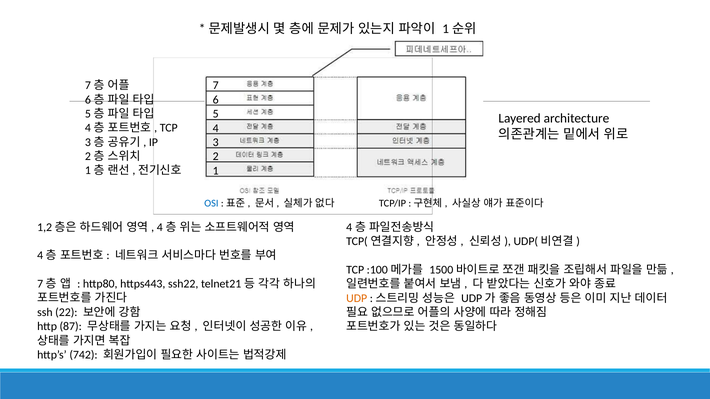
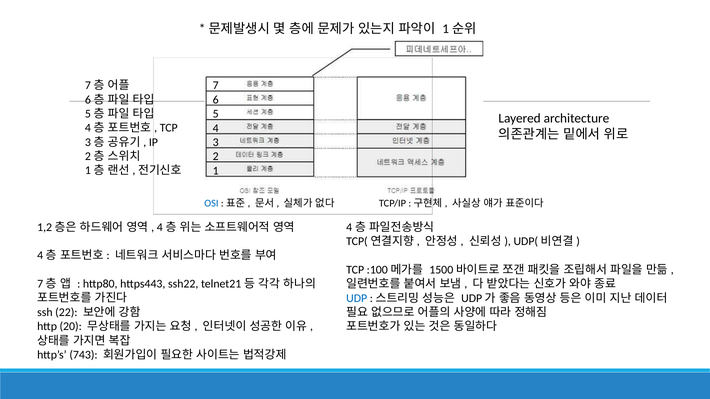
UDP colour: orange -> blue (357, 298)
87: 87 -> 20 (71, 327)
742: 742 -> 743 (83, 355)
